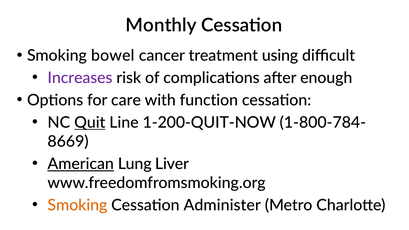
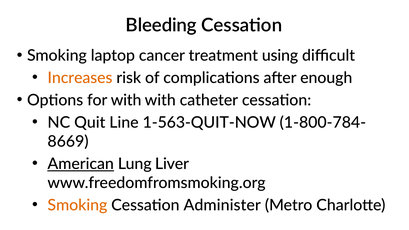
Monthly: Monthly -> Bleeding (161, 25)
bowel: bowel -> laptop (113, 56)
Increases colour: purple -> orange (80, 78)
for care: care -> with (126, 100)
function: function -> catheter (209, 100)
Quit underline: present -> none (90, 123)
1-200-QUIT-NOW: 1-200-QUIT-NOW -> 1-563-QUIT-NOW (209, 123)
